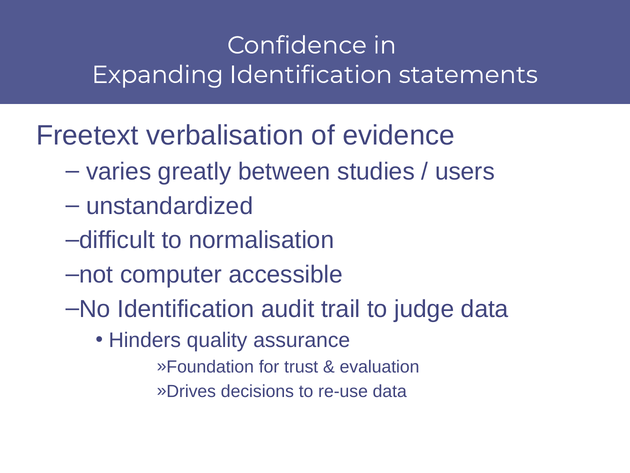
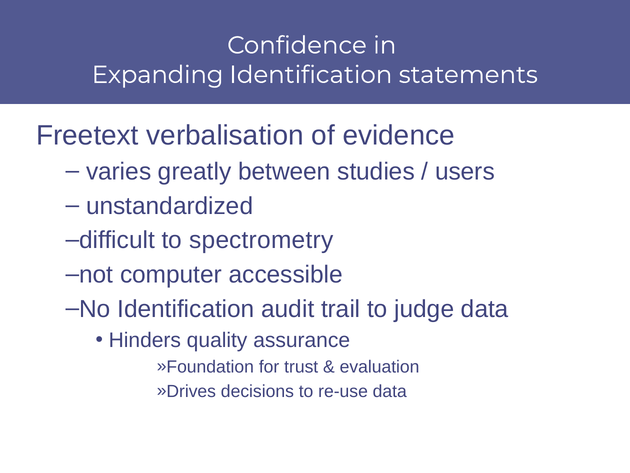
normalisation: normalisation -> spectrometry (261, 240)
